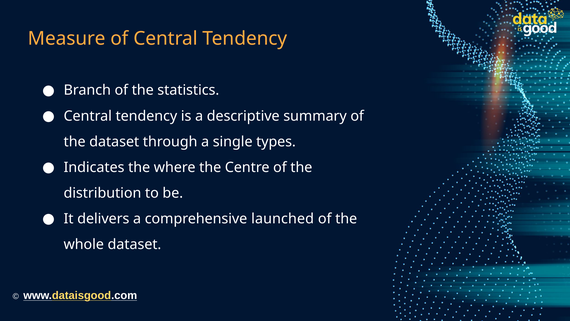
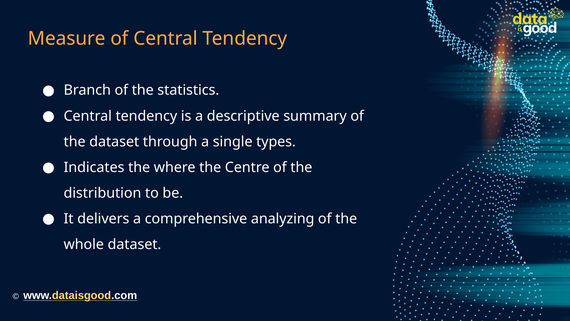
launched: launched -> analyzing (283, 218)
